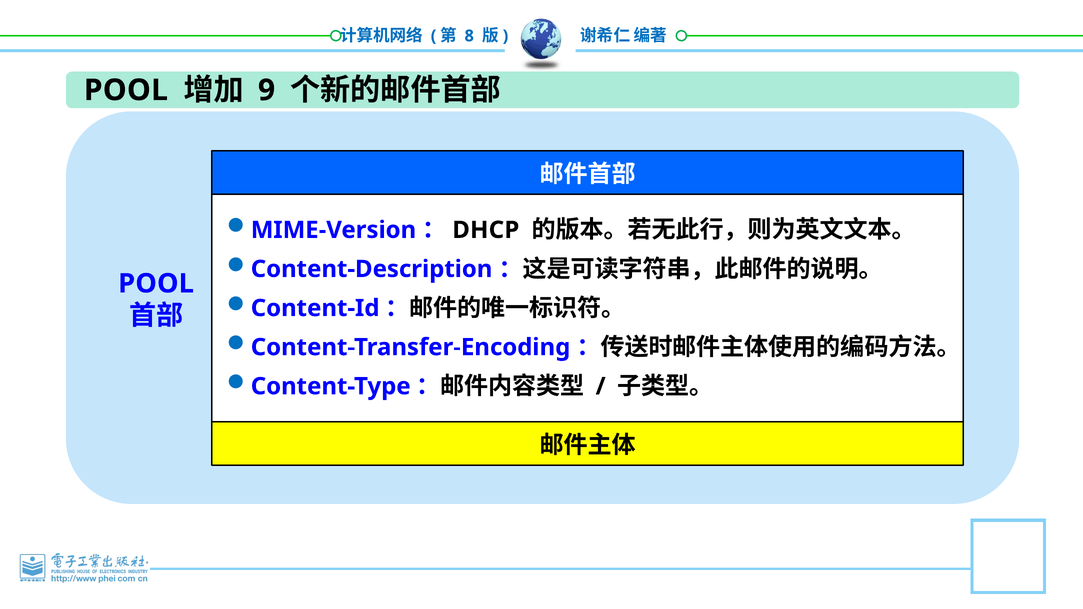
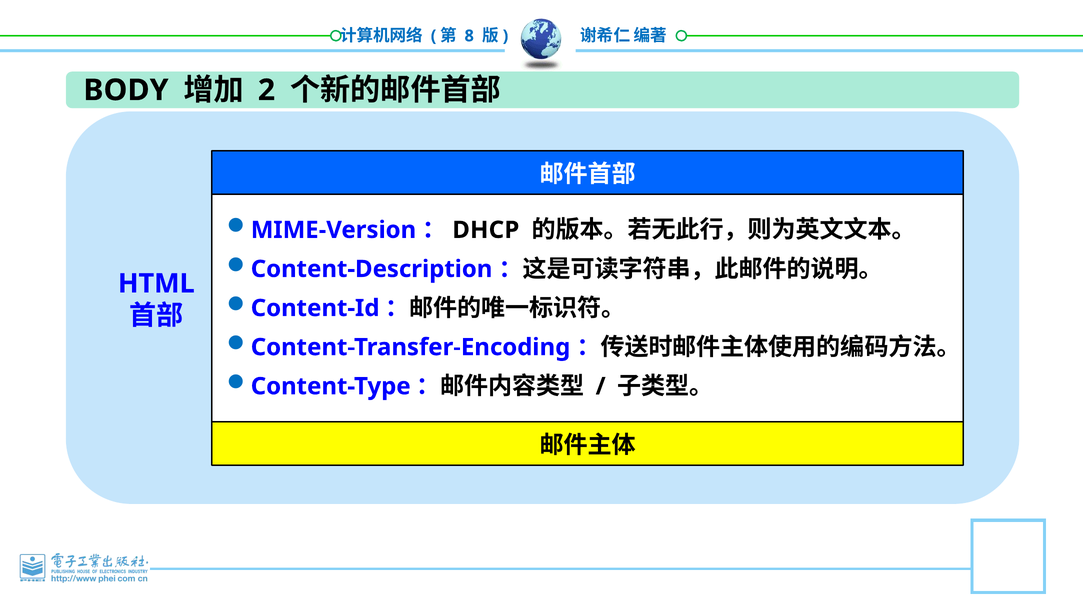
POOL: POOL -> BODY (126, 90)
9: 9 -> 2 (267, 90)
POOL: POOL -> HTML (156, 284)
